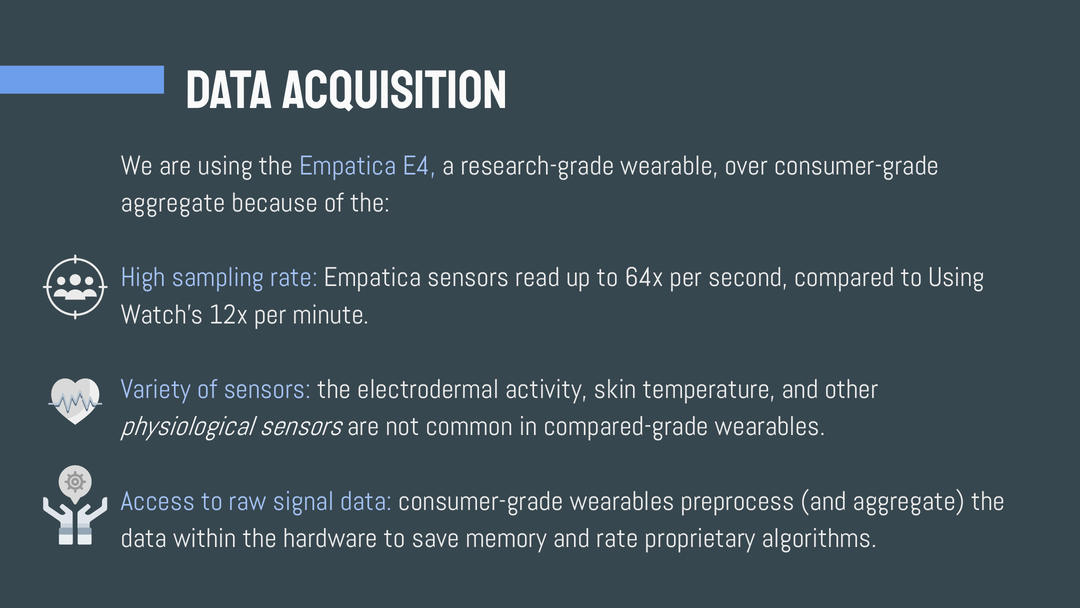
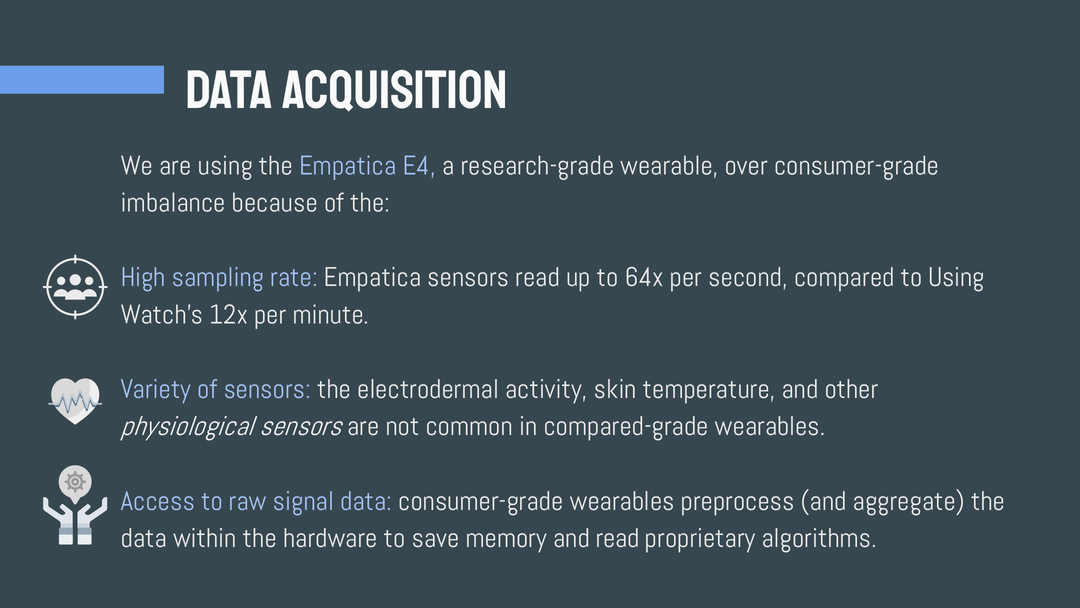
aggregate: aggregate -> imbalance (173, 203)
and rate: rate -> read (618, 538)
